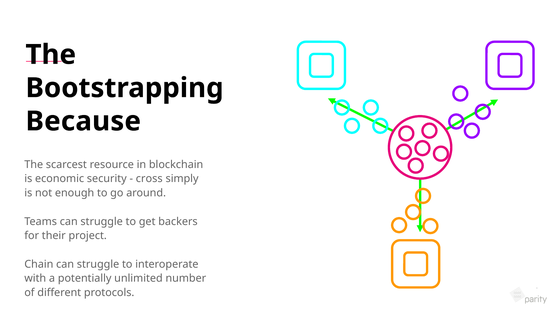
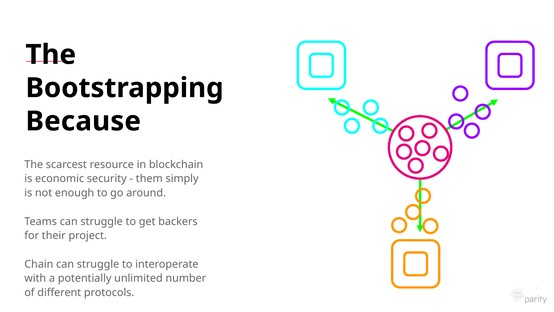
cross: cross -> them (149, 179)
